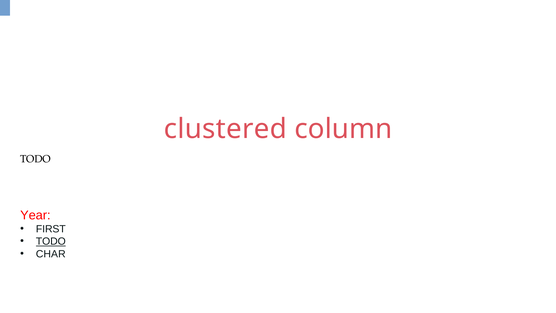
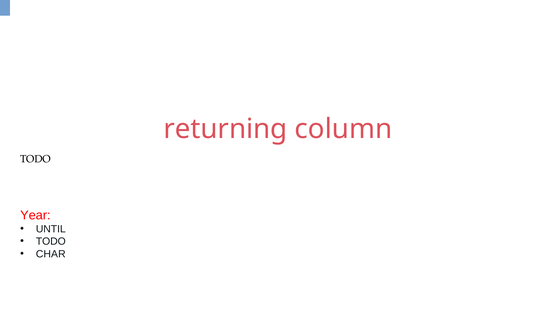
clustered: clustered -> returning (225, 129)
FIRST: FIRST -> UNTIL (51, 229)
TODO underline: present -> none (51, 241)
